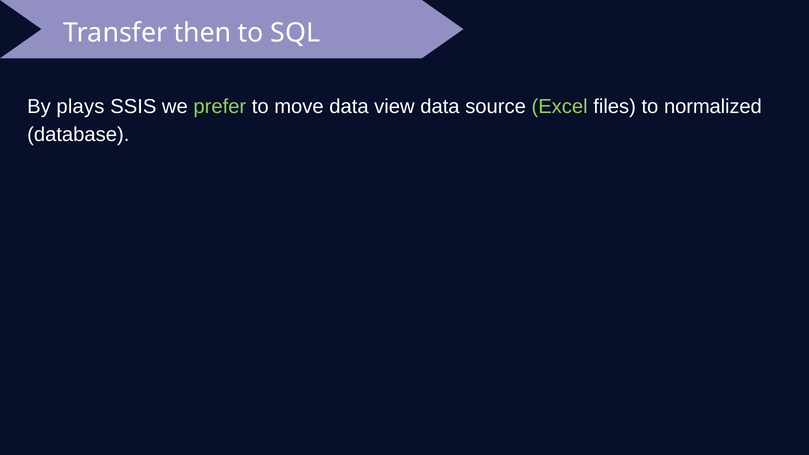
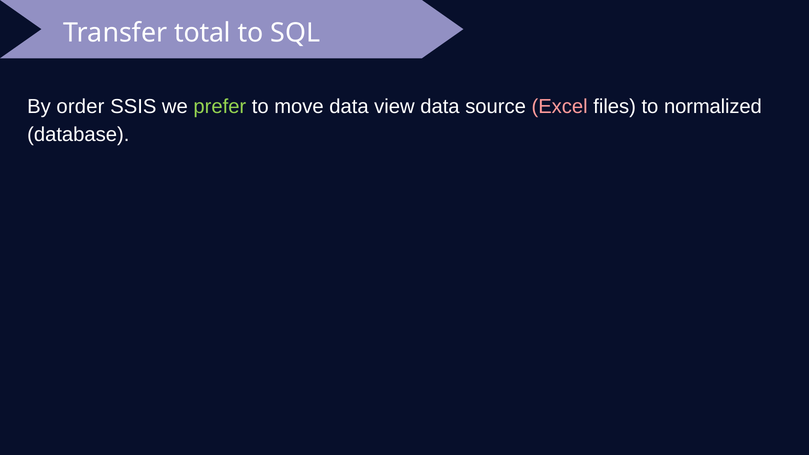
then: then -> total (203, 33)
plays: plays -> order (80, 106)
Excel colour: light green -> pink (560, 106)
